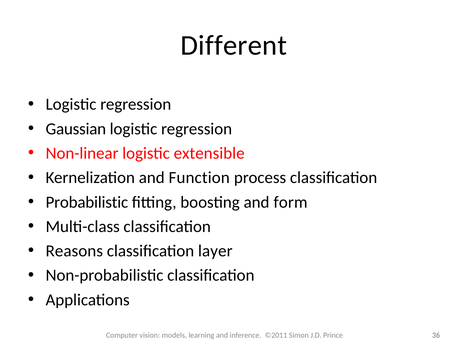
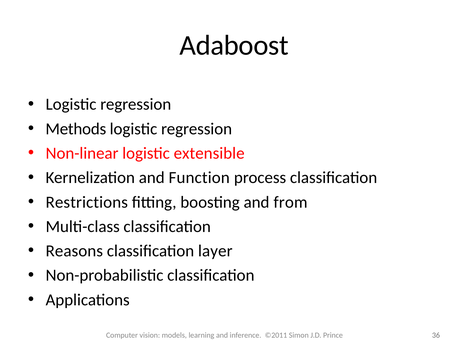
Different: Different -> Adaboost (234, 45)
Gaussian: Gaussian -> Methods (76, 129)
Probabilistic: Probabilistic -> Restrictions (87, 202)
form: form -> from (291, 202)
